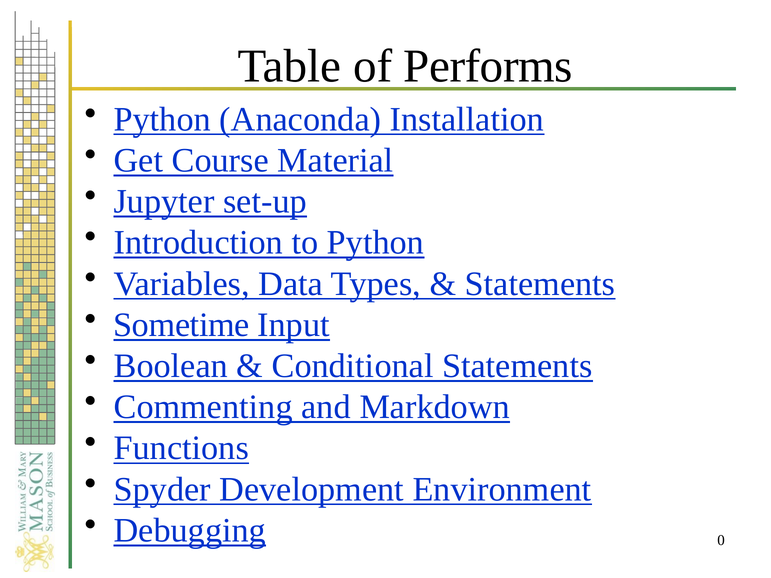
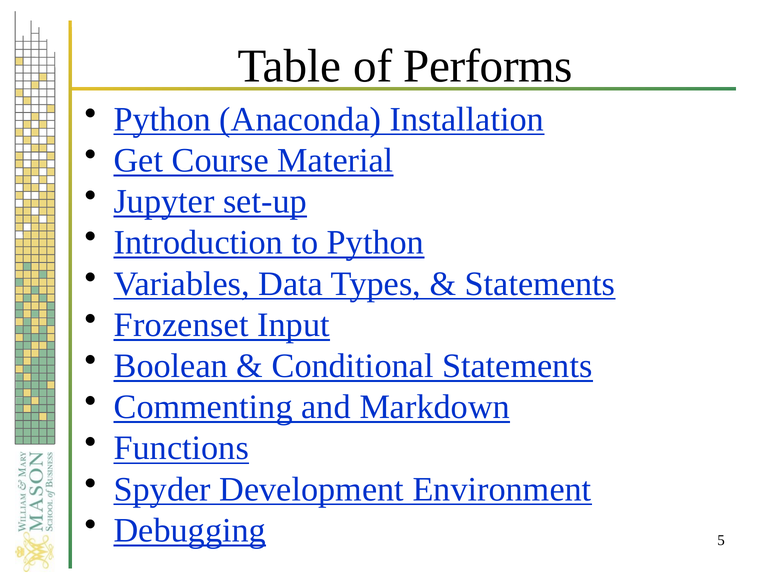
Sometime: Sometime -> Frozenset (181, 325)
0: 0 -> 5 (721, 540)
